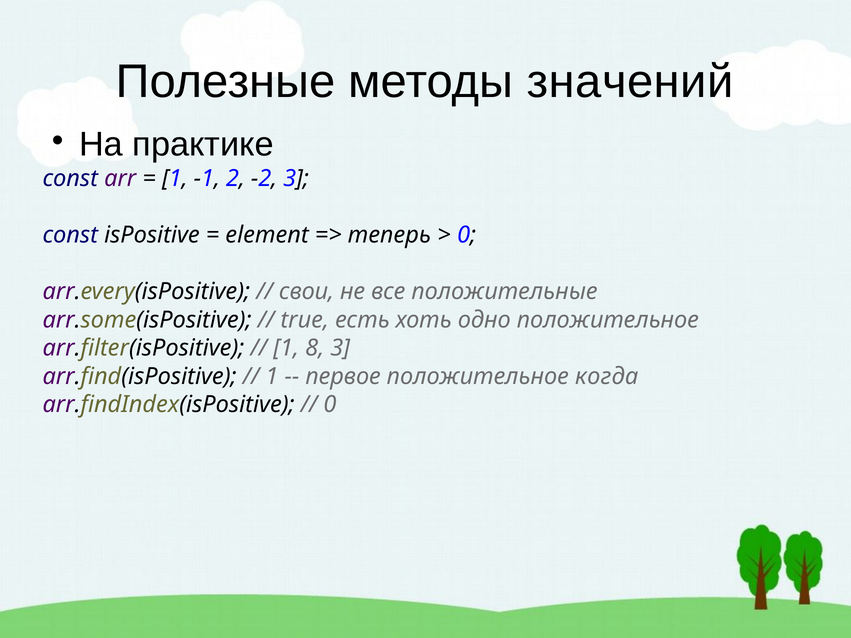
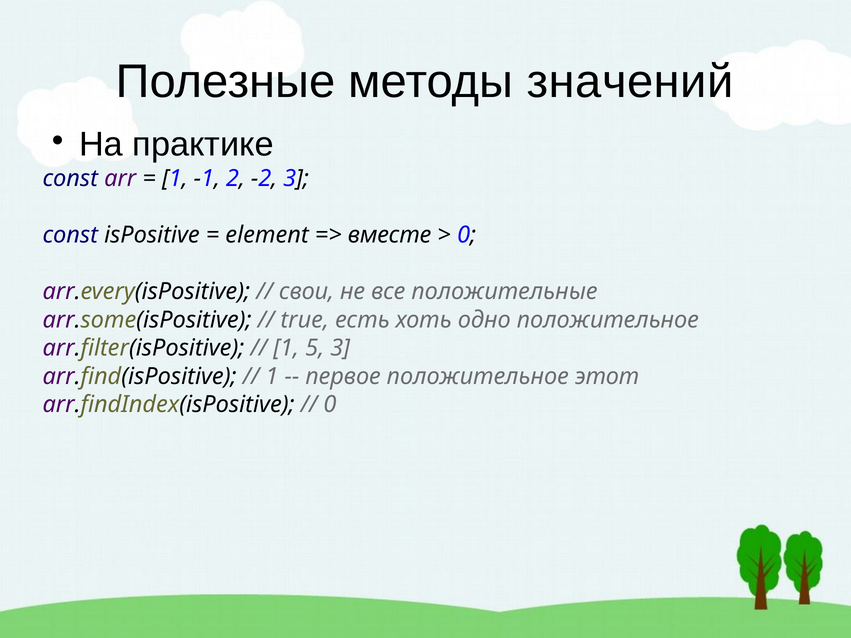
теперь: теперь -> вместе (390, 235)
8: 8 -> 5 (315, 348)
когда: когда -> этот (607, 376)
